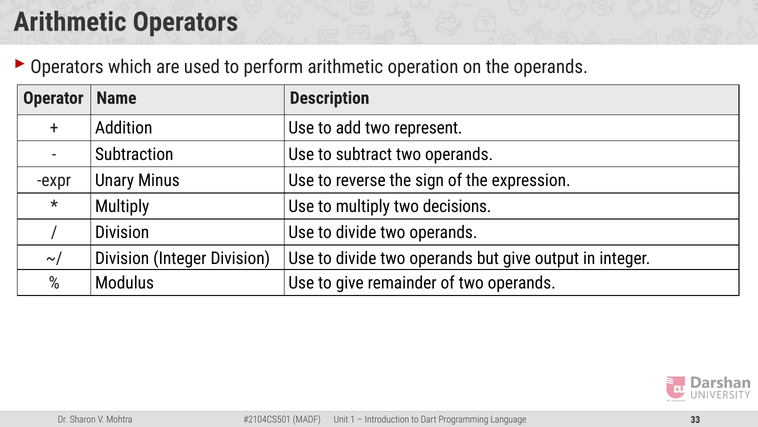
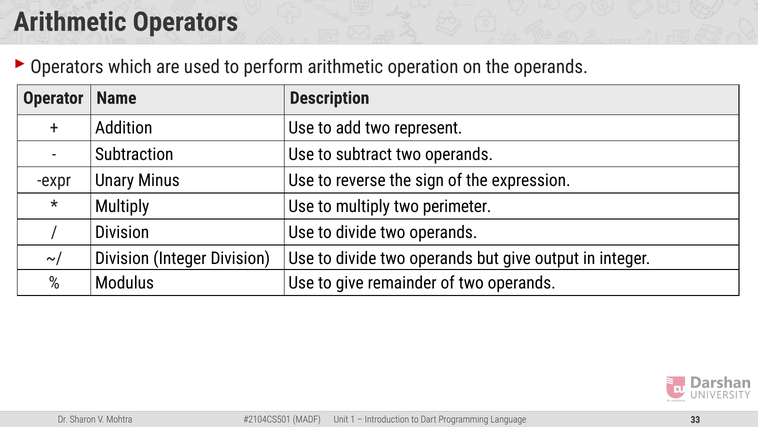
decisions: decisions -> perimeter (457, 206)
